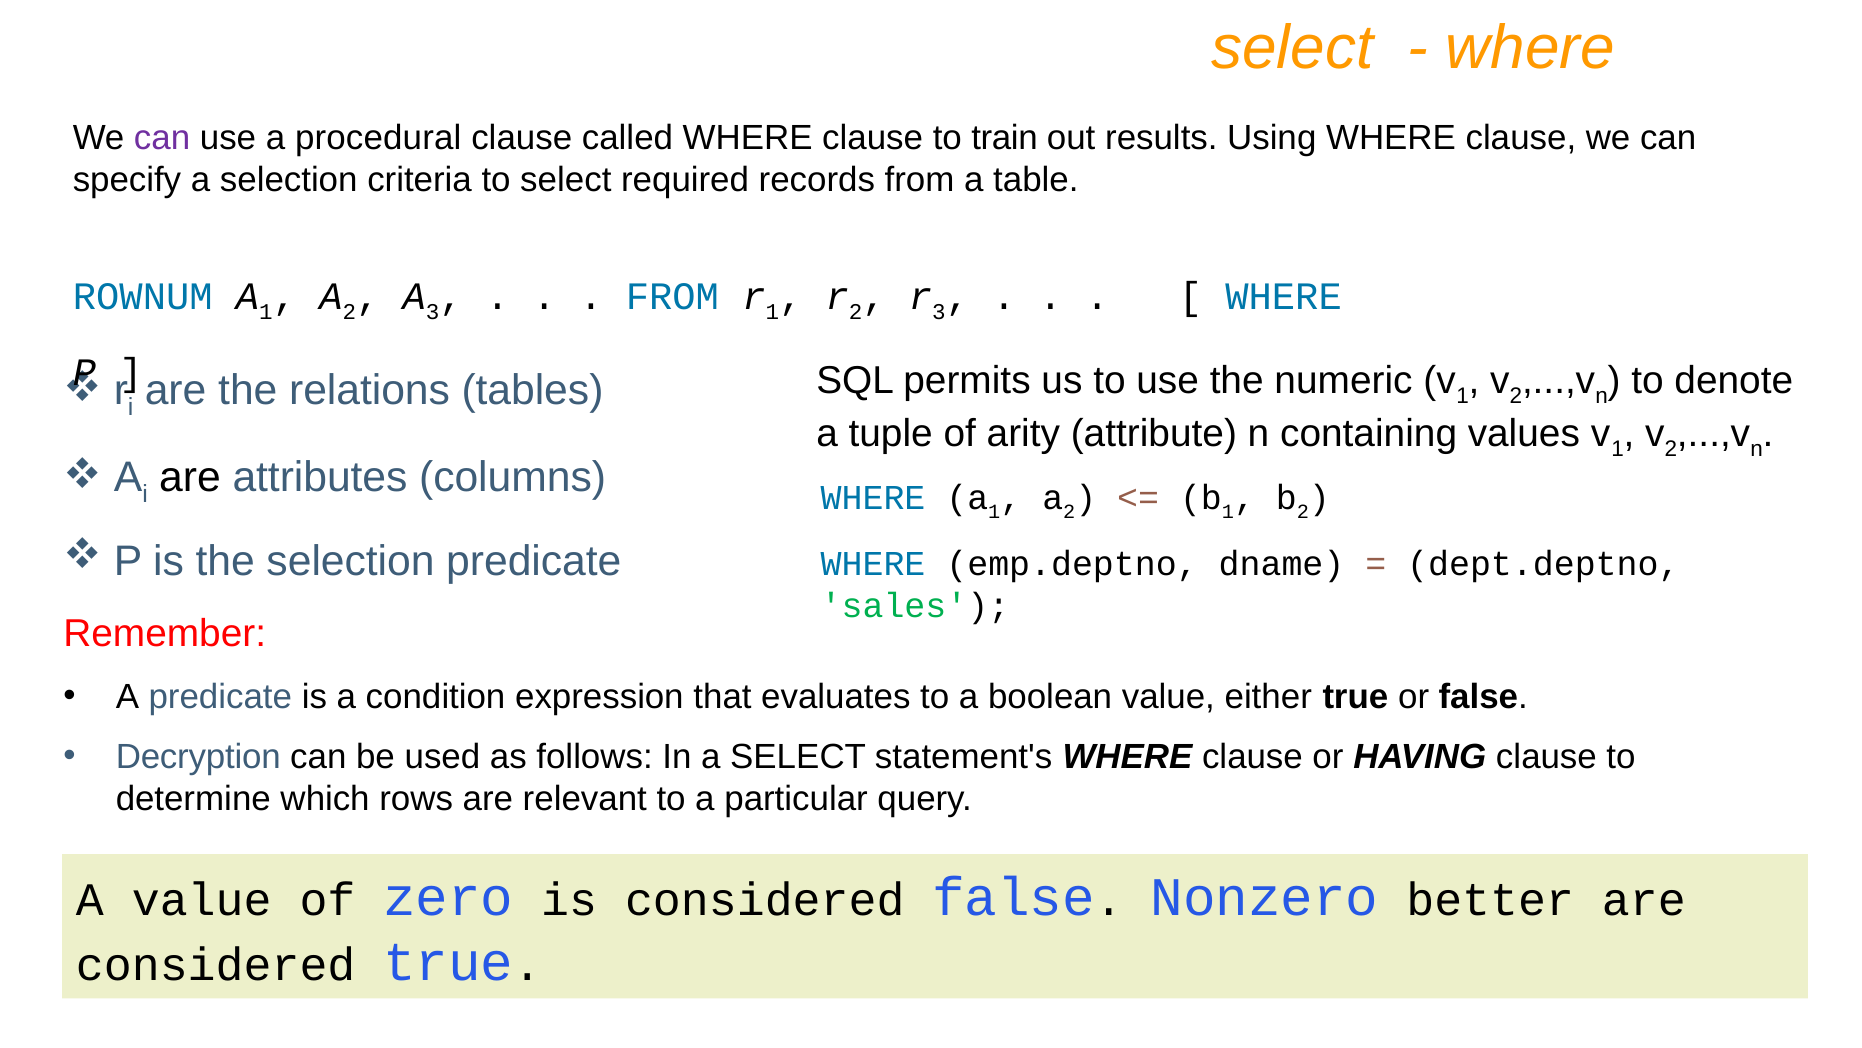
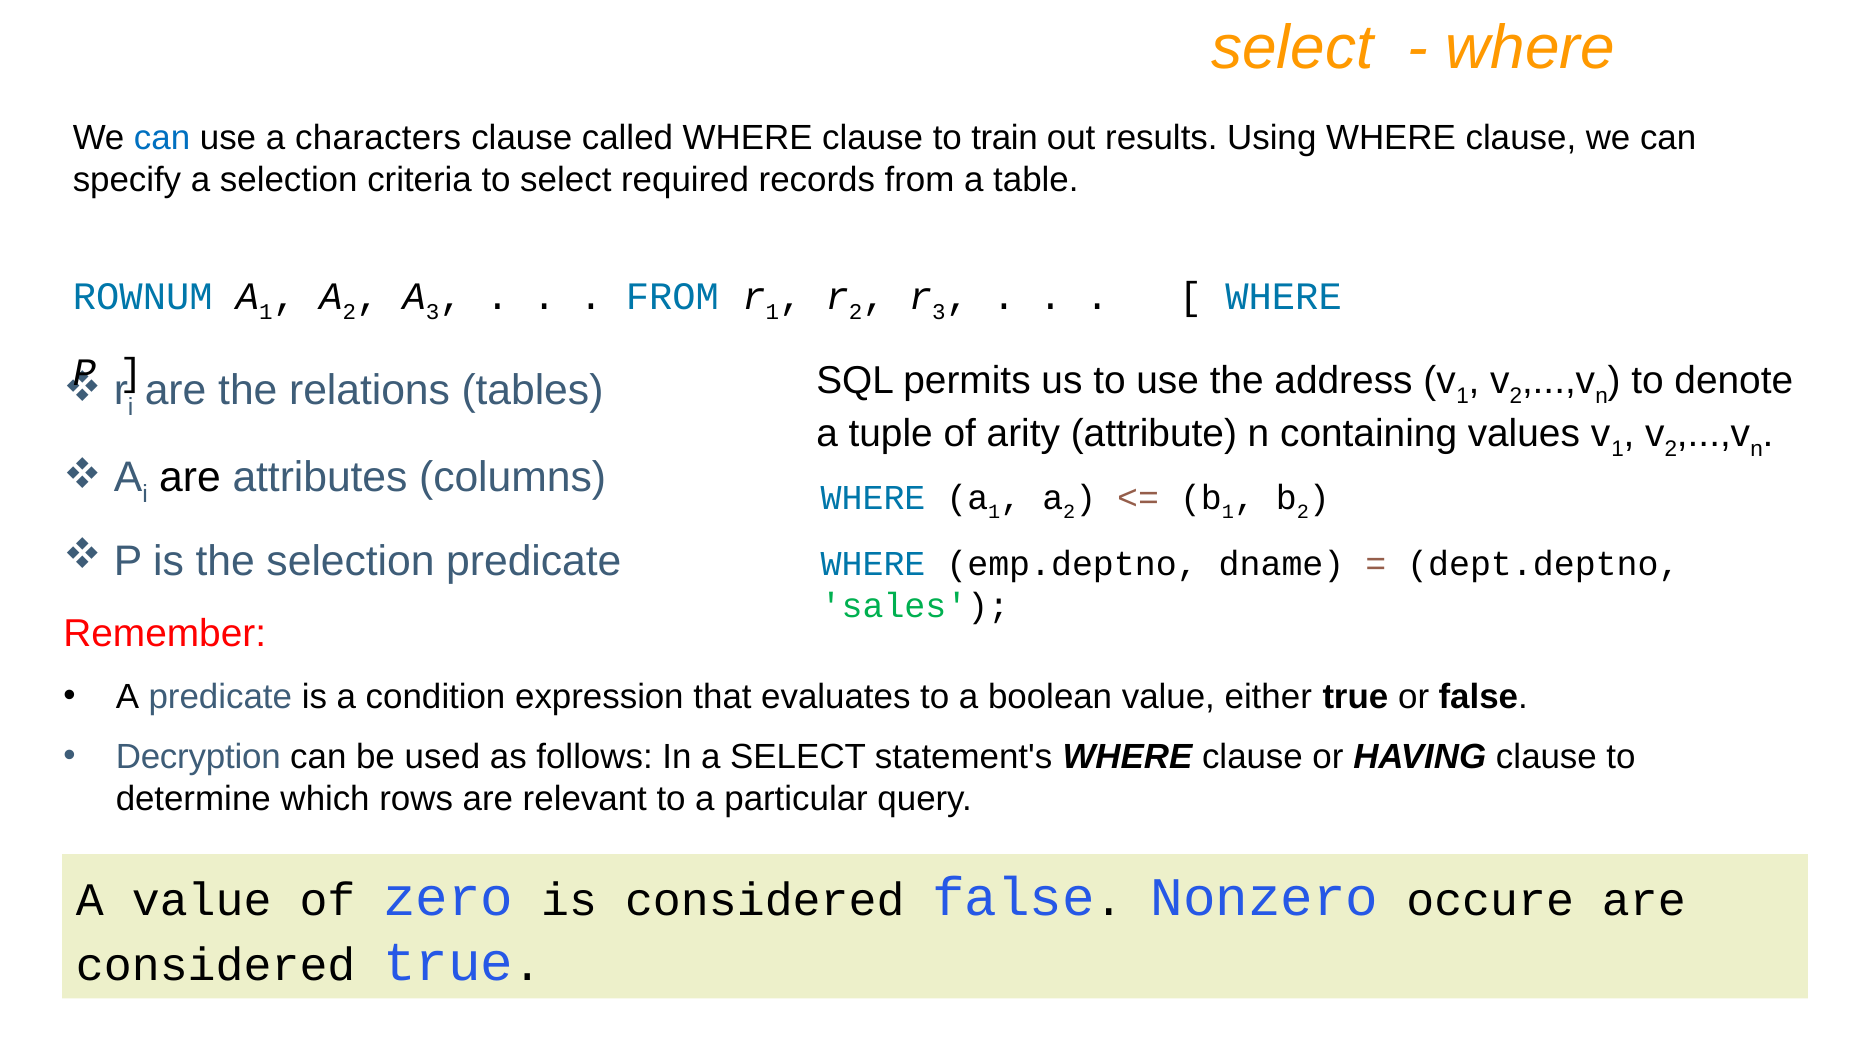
can colour: purple -> blue (162, 138)
procedural: procedural -> characters (378, 138)
numeric: numeric -> address (1344, 381)
better: better -> occure (1490, 899)
